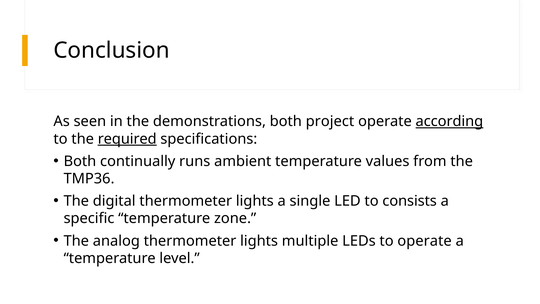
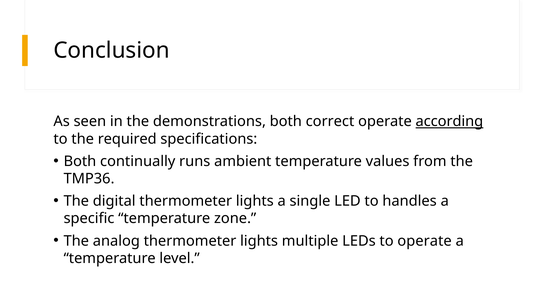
project: project -> correct (330, 121)
required underline: present -> none (127, 139)
consists: consists -> handles (410, 201)
